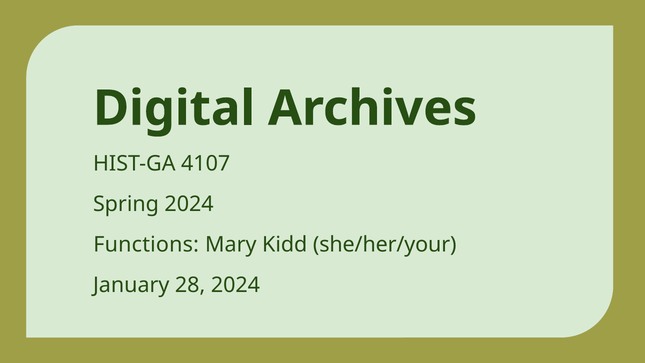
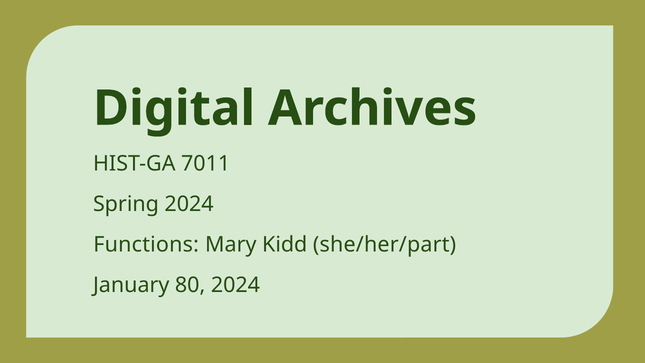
4107: 4107 -> 7011 (206, 164)
she/her/your: she/her/your -> she/her/part (385, 244)
28: 28 -> 80 (190, 285)
